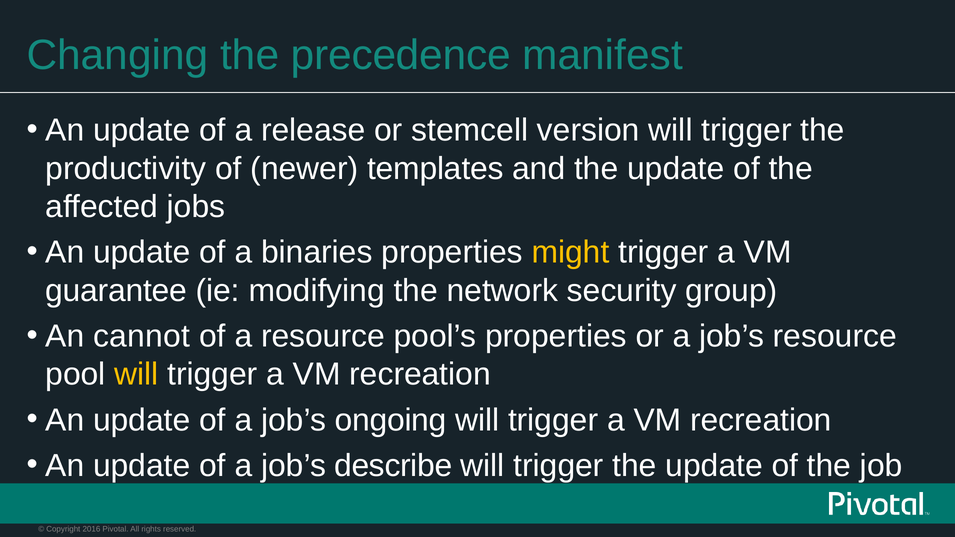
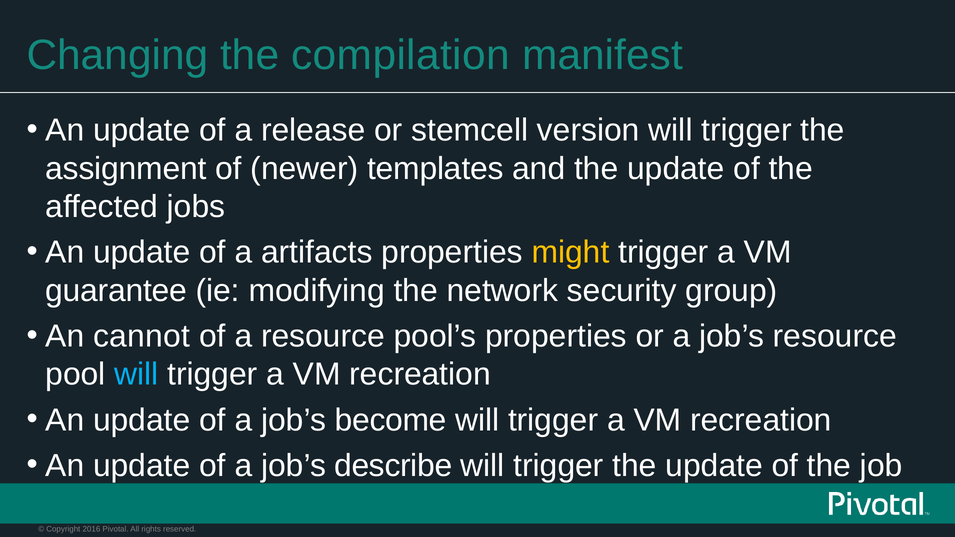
precedence: precedence -> compilation (400, 55)
productivity: productivity -> assignment (126, 169)
binaries: binaries -> artifacts (317, 253)
will colour: yellow -> light blue (136, 375)
ongoing: ongoing -> become (391, 420)
